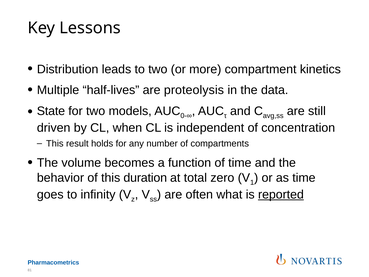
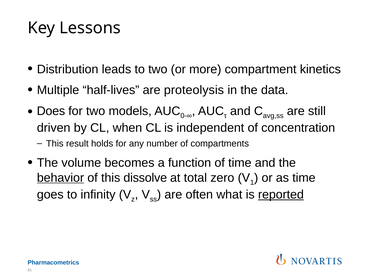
State: State -> Does (51, 111)
behavior underline: none -> present (60, 178)
duration: duration -> dissolve (145, 178)
